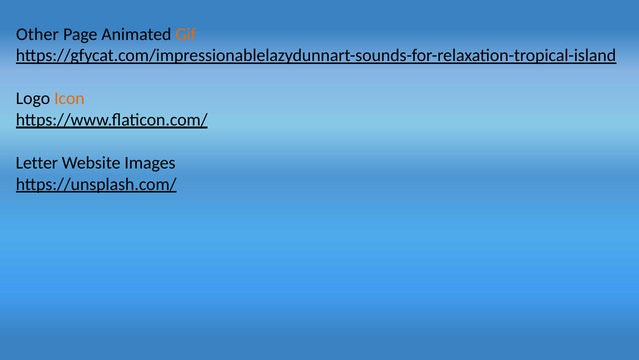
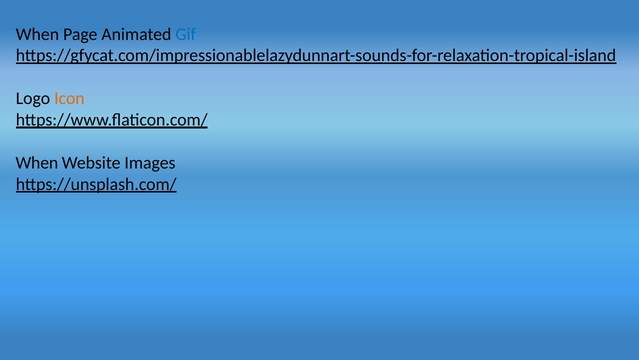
Other: Other -> When (37, 34)
Gif colour: orange -> blue (186, 34)
Letter: Letter -> When (37, 163)
